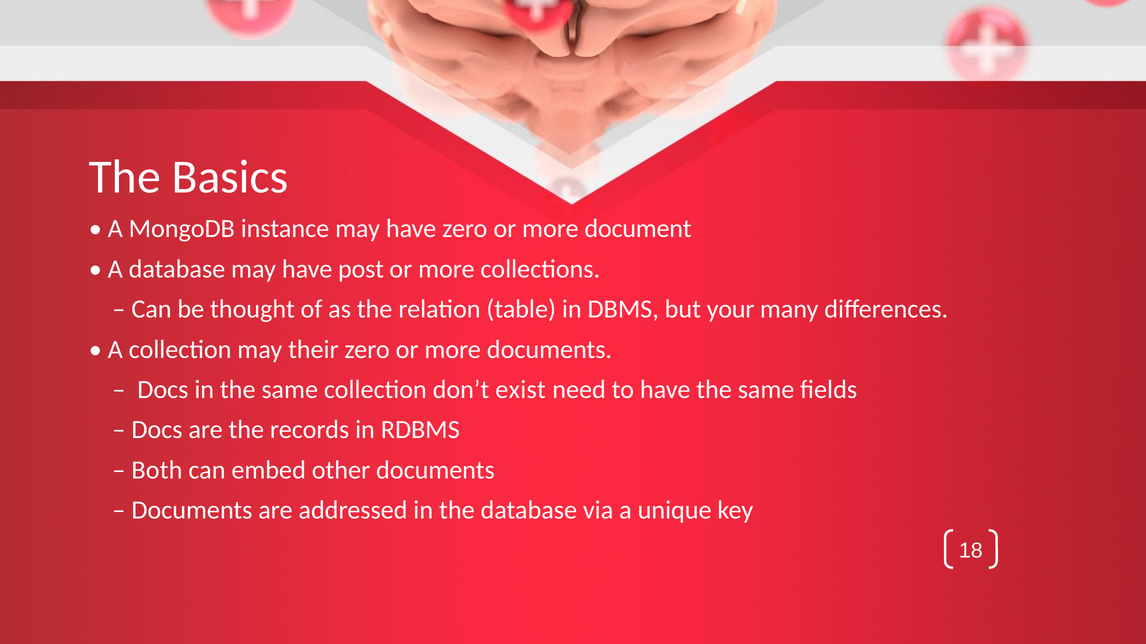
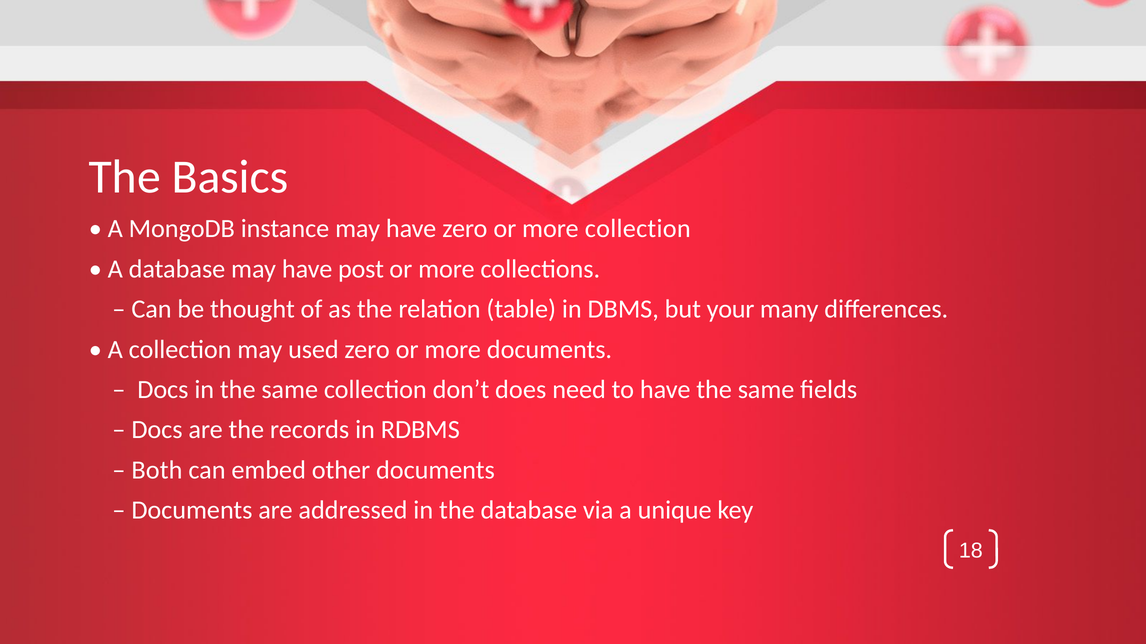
more document: document -> collection (638, 229)
their: their -> used (313, 350)
exist: exist -> does (521, 390)
